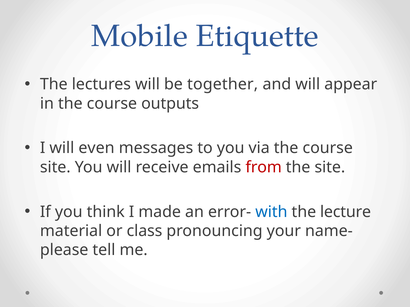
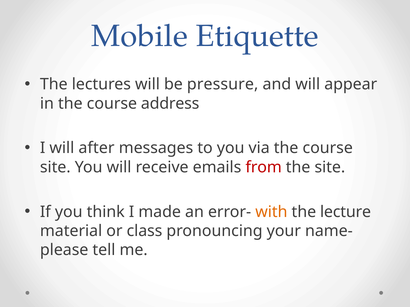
together: together -> pressure (223, 84)
outputs: outputs -> address (170, 104)
even: even -> after (97, 148)
with colour: blue -> orange (271, 212)
